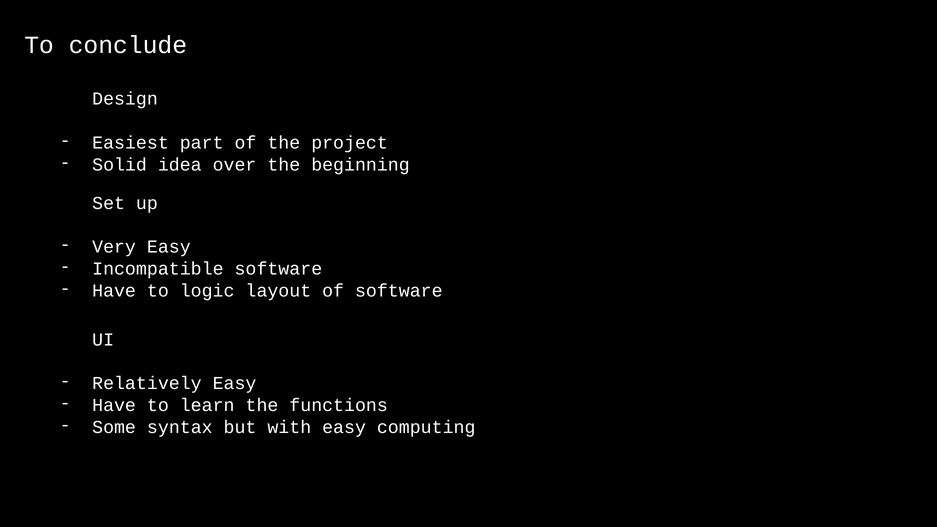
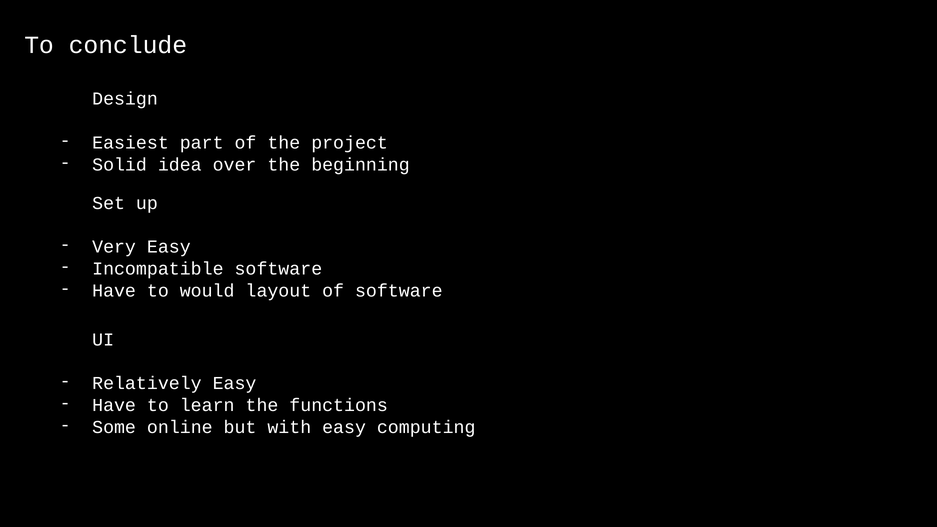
logic: logic -> would (207, 291)
syntax: syntax -> online (180, 427)
